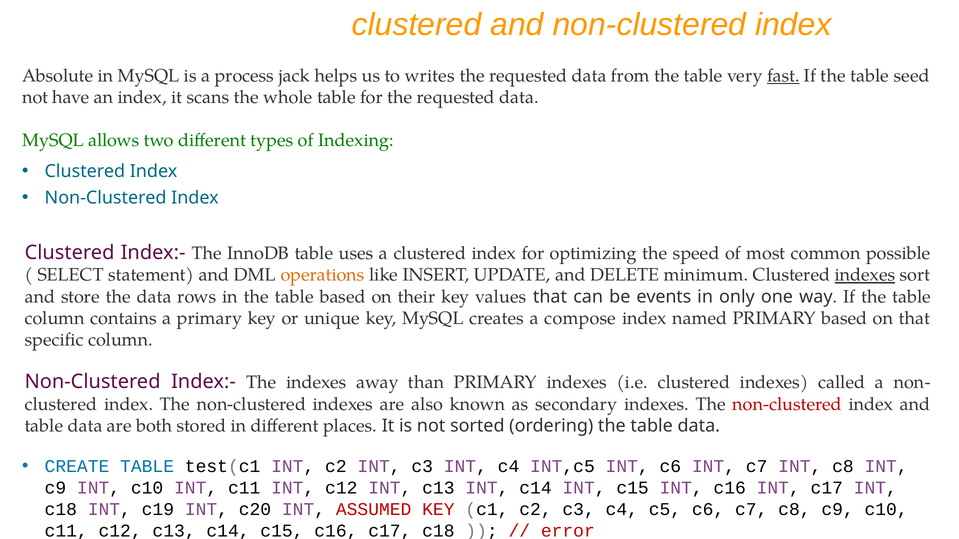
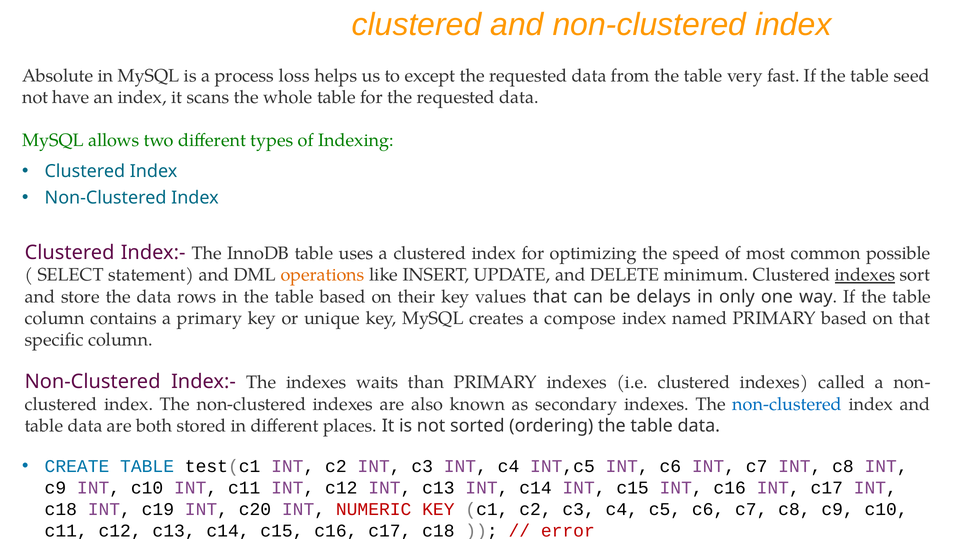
jack: jack -> loss (294, 76)
writes: writes -> except (430, 76)
fast underline: present -> none (783, 76)
events: events -> delays (664, 297)
away: away -> waits (377, 383)
non-clustered colour: red -> blue (787, 405)
ASSUMED: ASSUMED -> NUMERIC (374, 510)
